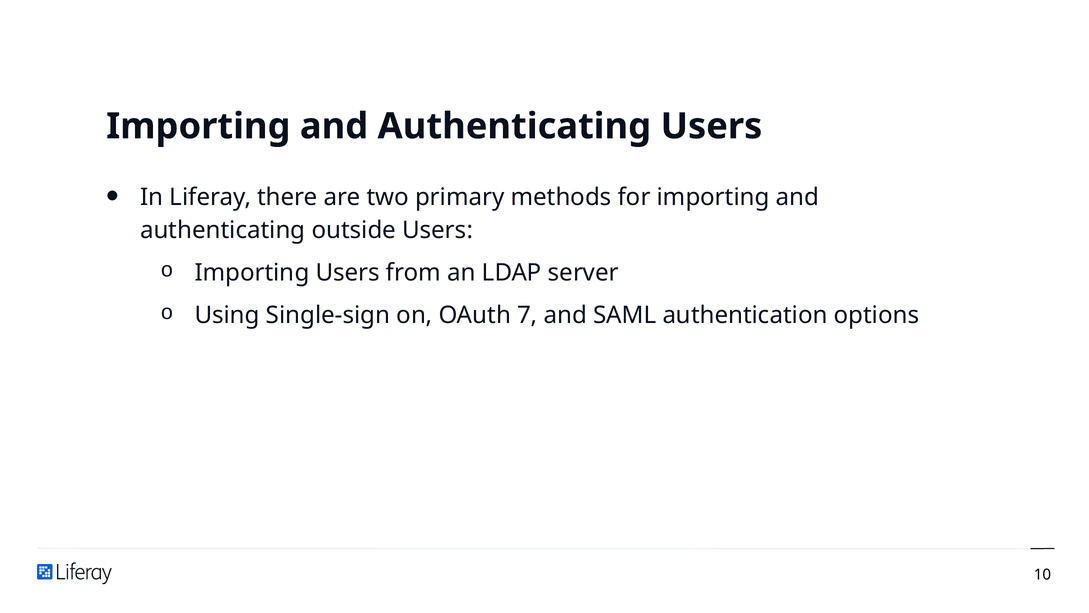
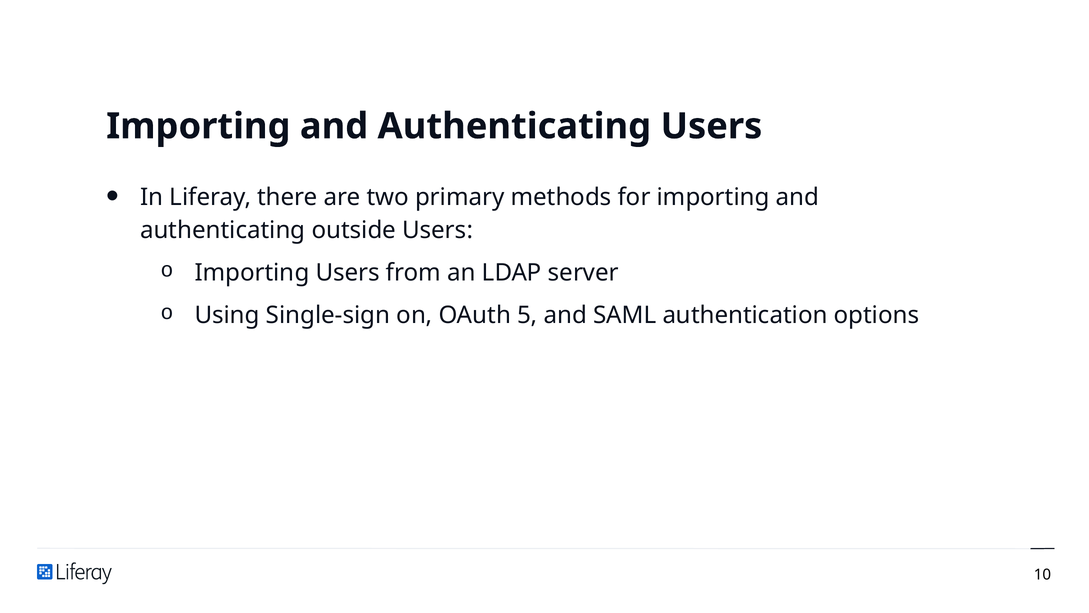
7: 7 -> 5 (527, 315)
